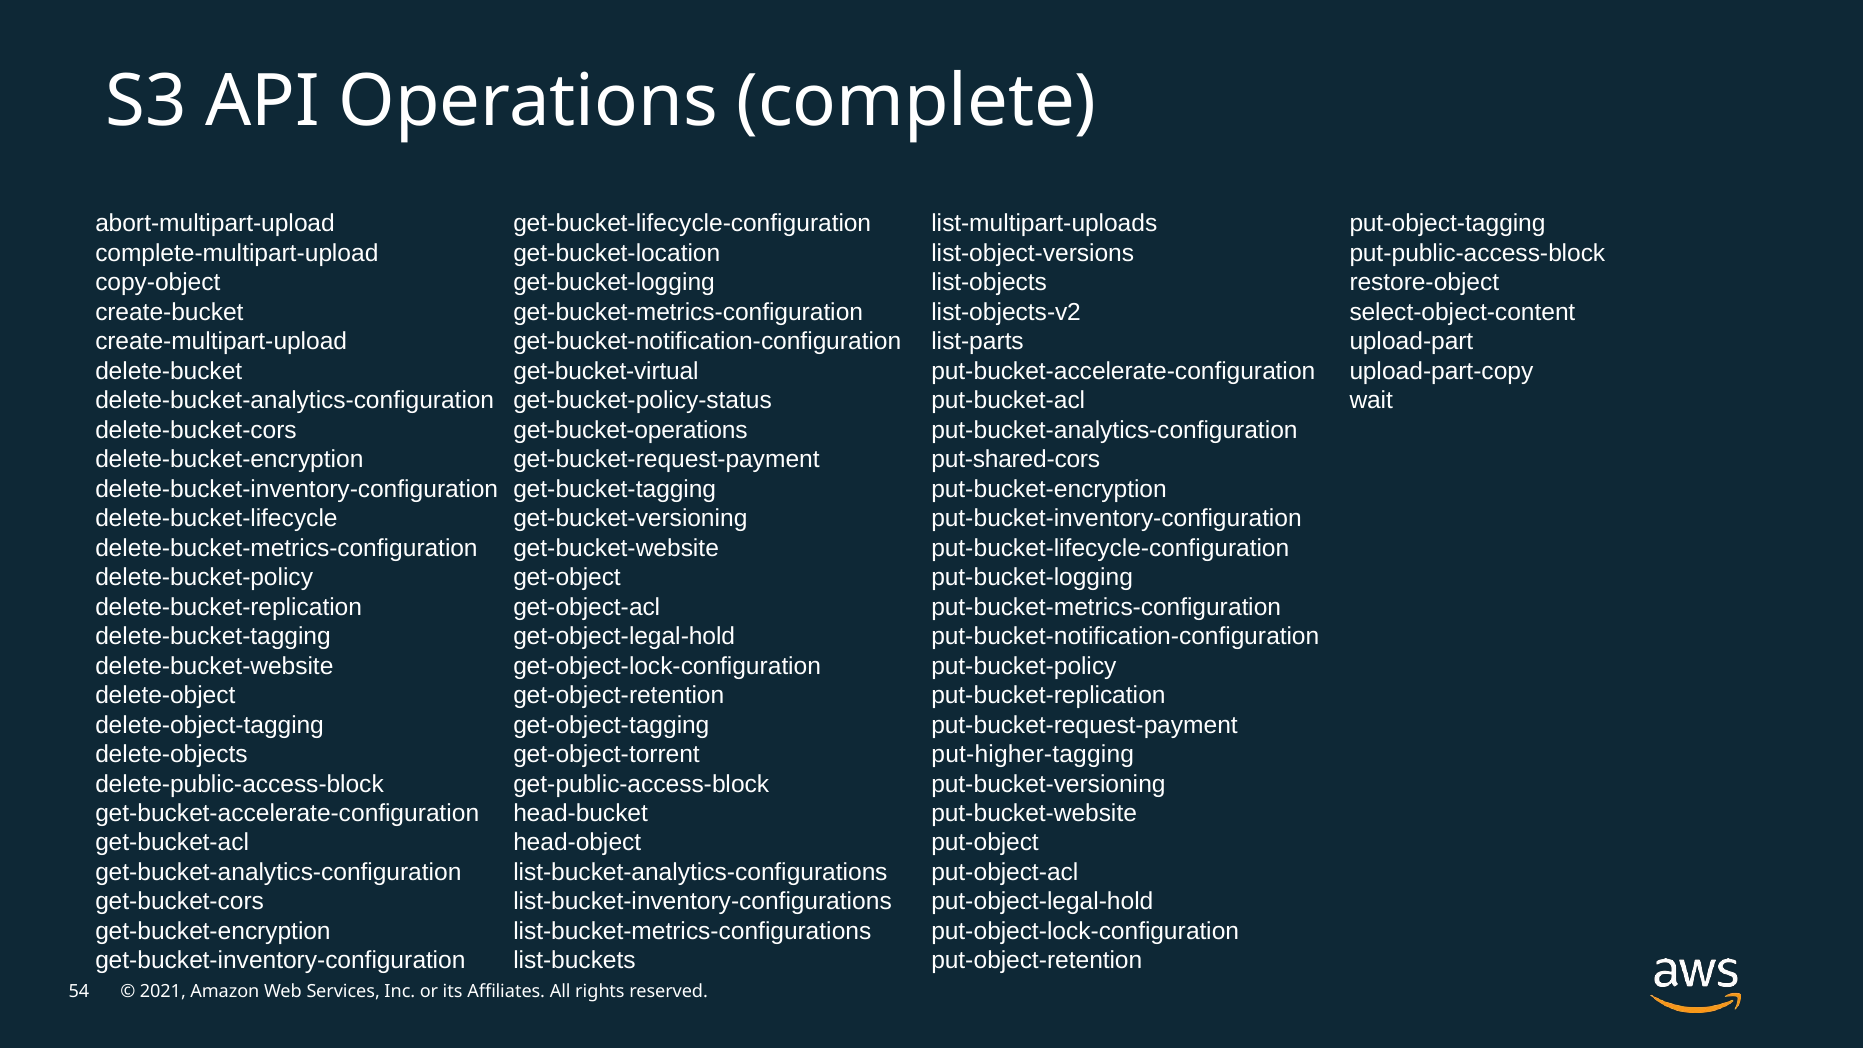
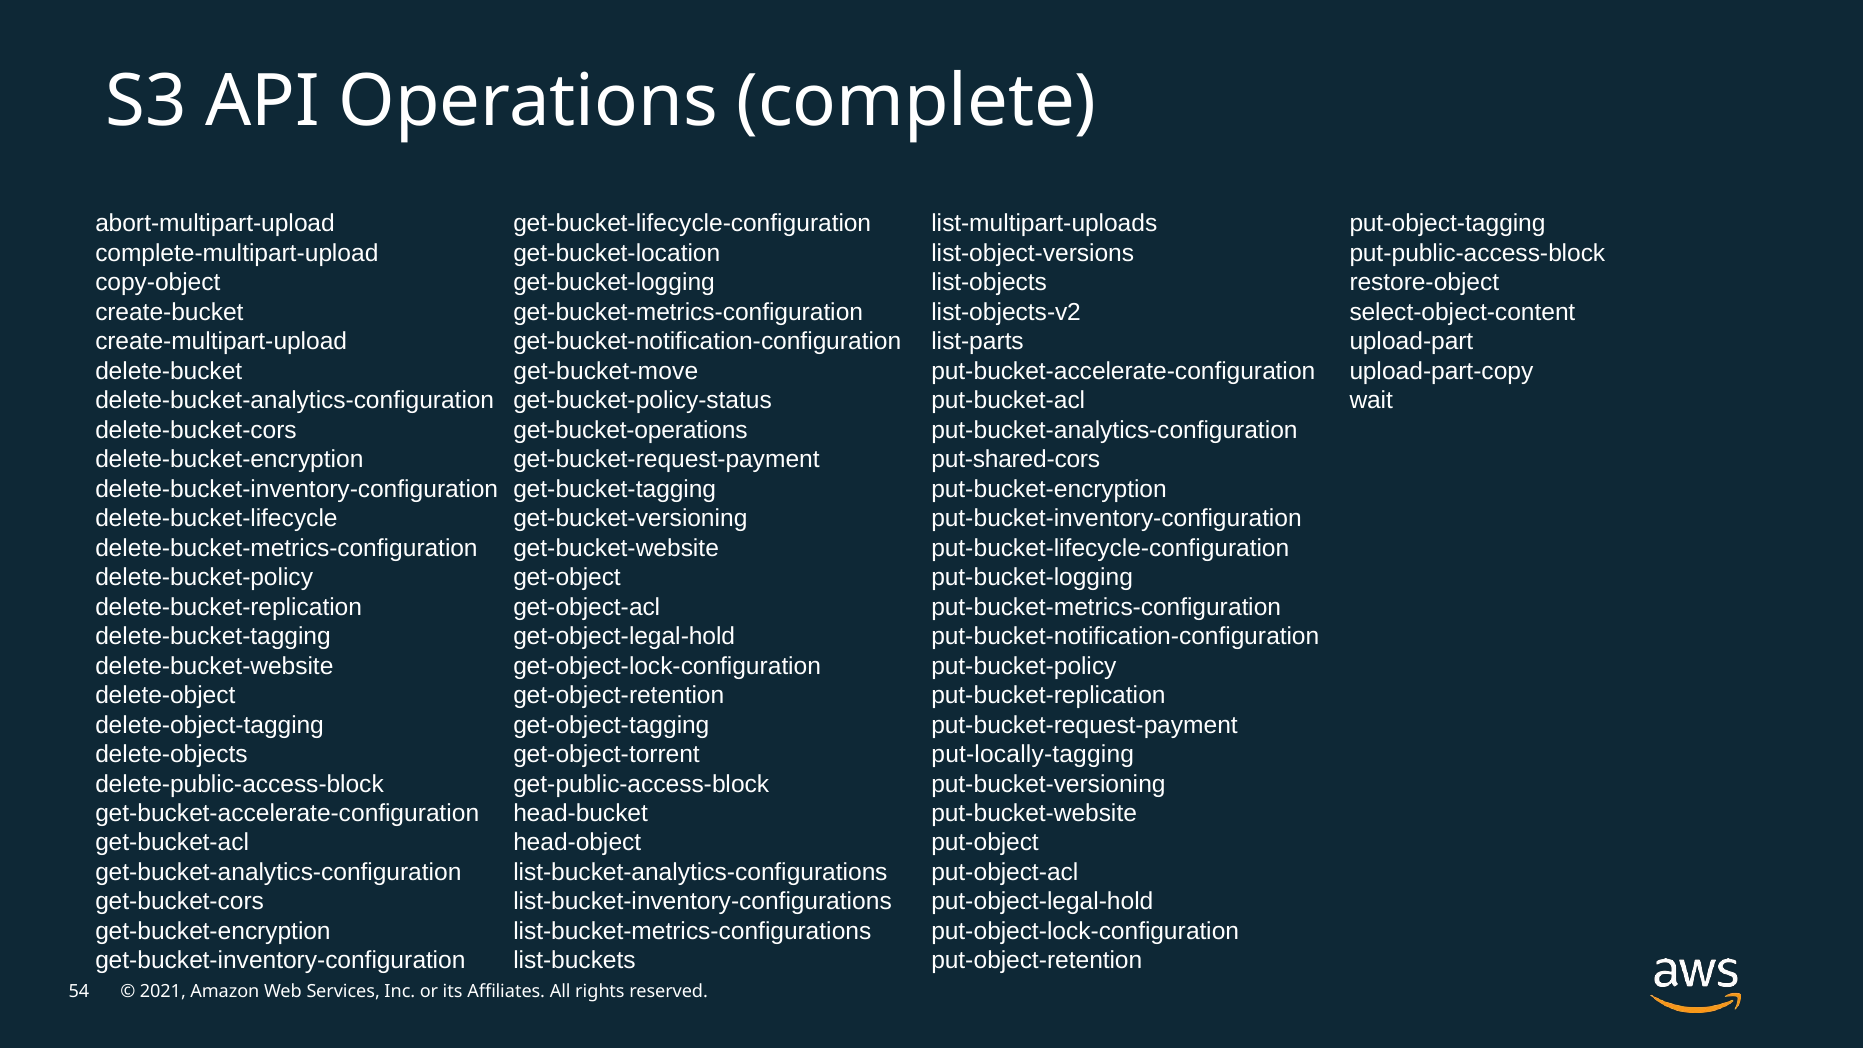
get-bucket-virtual: get-bucket-virtual -> get-bucket-move (606, 371)
put-higher-tagging: put-higher-tagging -> put-locally-tagging (1033, 754)
